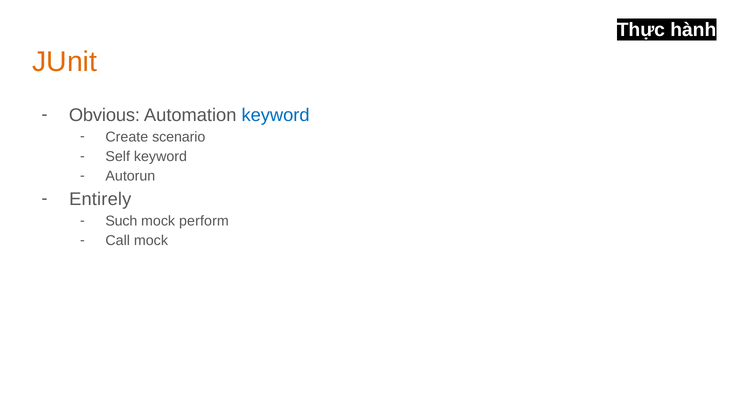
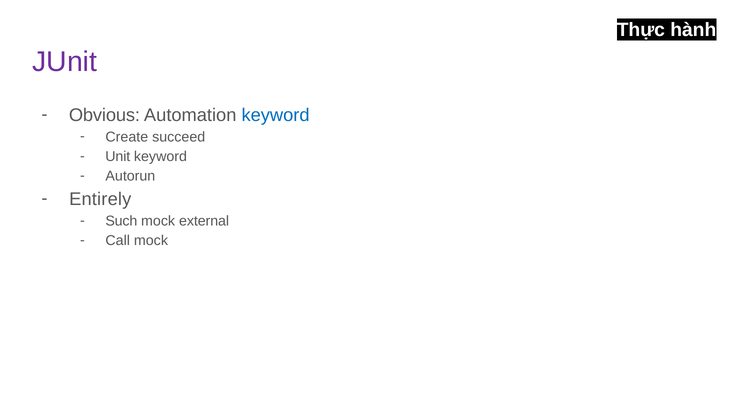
JUnit colour: orange -> purple (65, 62)
scenario: scenario -> succeed (179, 137)
Self: Self -> Unit (118, 157)
perform: perform -> external (204, 221)
